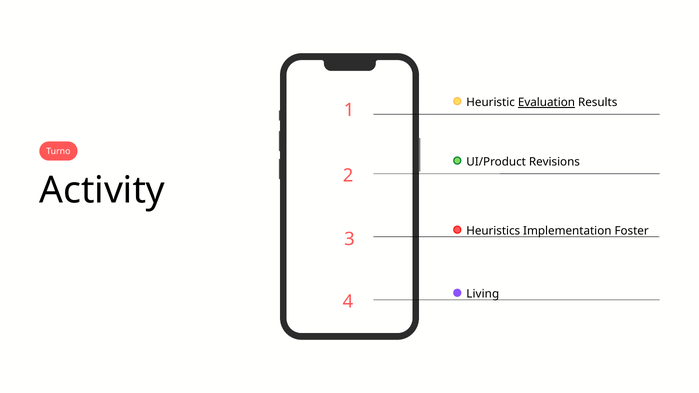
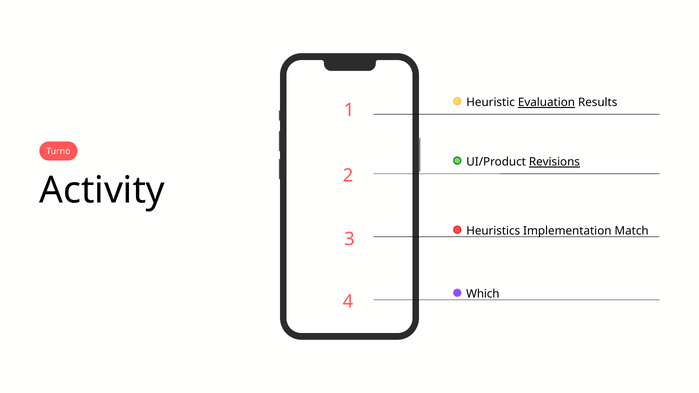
Revisions underline: none -> present (554, 162)
Foster: Foster -> Match (632, 231)
Living: Living -> Which (483, 294)
